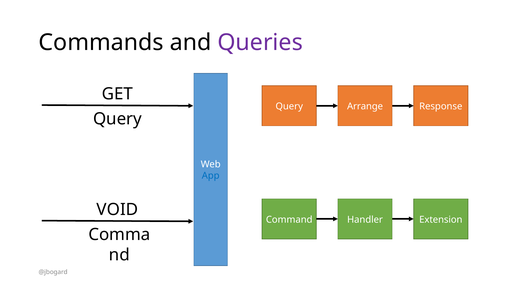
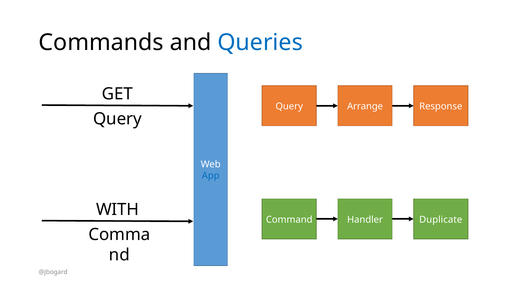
Queries colour: purple -> blue (260, 43)
VOID: VOID -> WITH (118, 210)
Extension: Extension -> Duplicate (441, 220)
